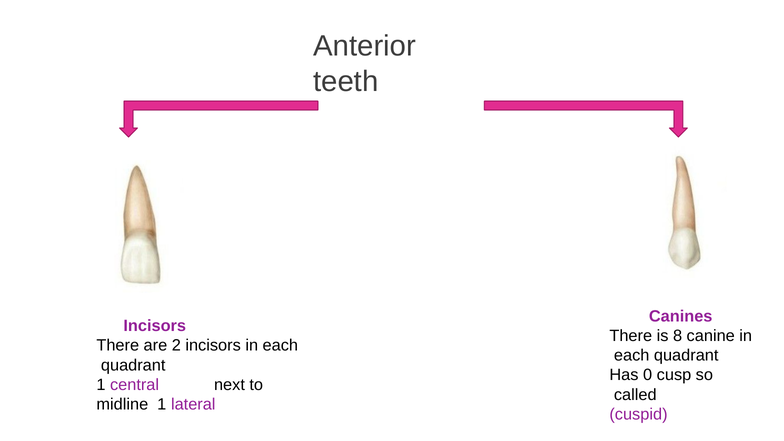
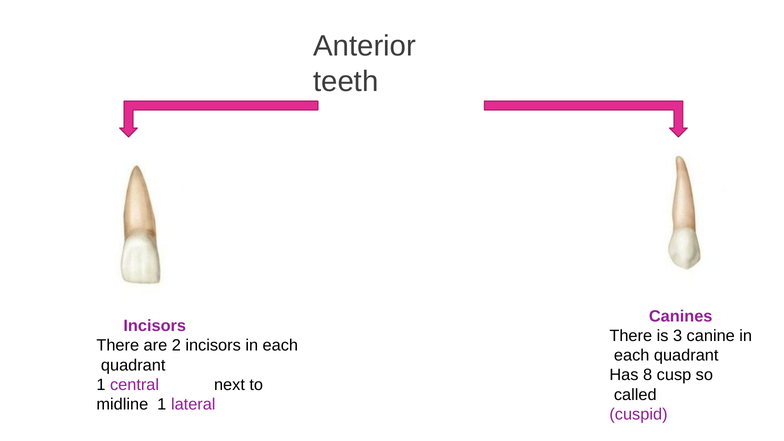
8: 8 -> 3 (678, 336)
0: 0 -> 8 (648, 375)
